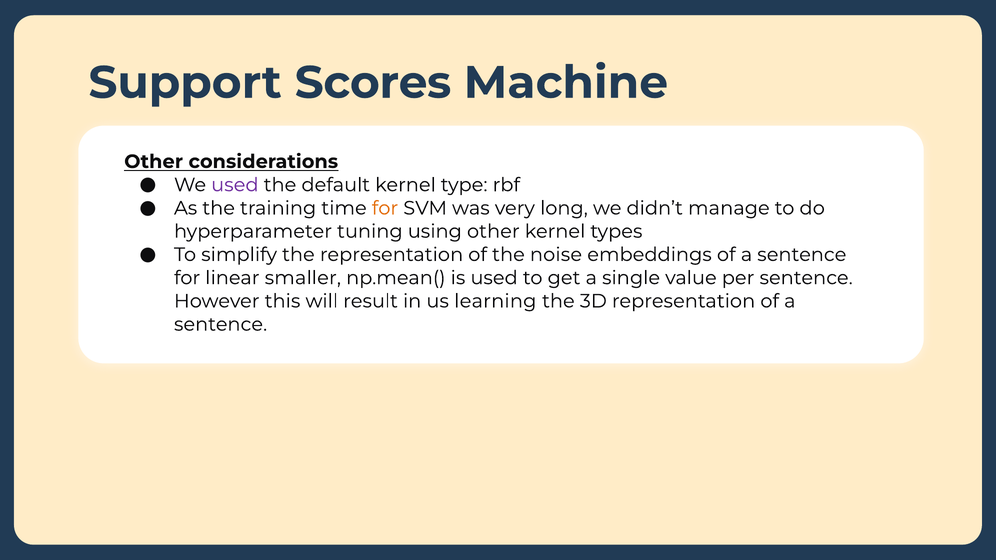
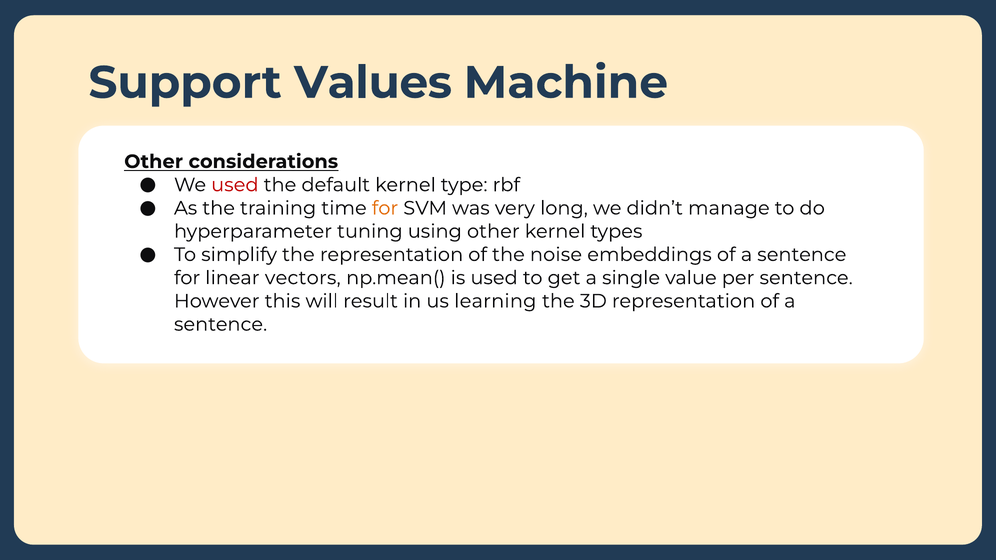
Scores: Scores -> Values (373, 83)
used colour: purple -> red (235, 185)
smaller: smaller -> vectors (303, 278)
